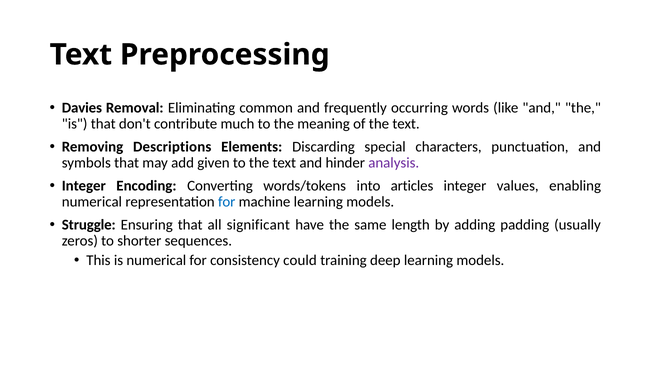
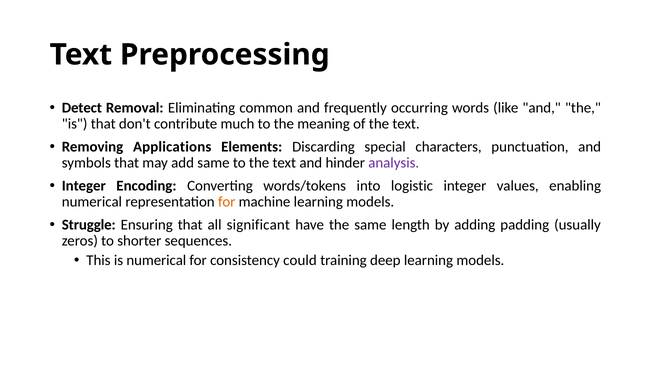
Davies: Davies -> Detect (82, 108)
Descriptions: Descriptions -> Applications (172, 147)
add given: given -> same (213, 163)
articles: articles -> logistic (412, 186)
for colour: blue -> orange (227, 202)
